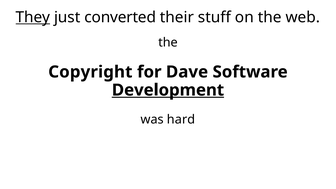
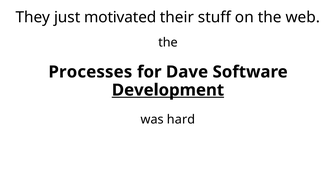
They underline: present -> none (33, 17)
converted: converted -> motivated (120, 17)
Copyright: Copyright -> Processes (90, 72)
